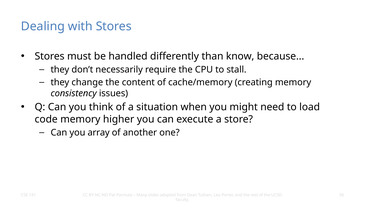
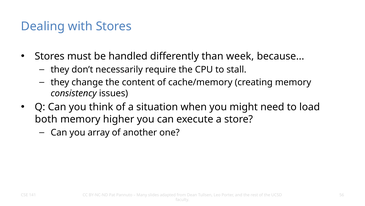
know: know -> week (240, 56)
code: code -> both (46, 119)
